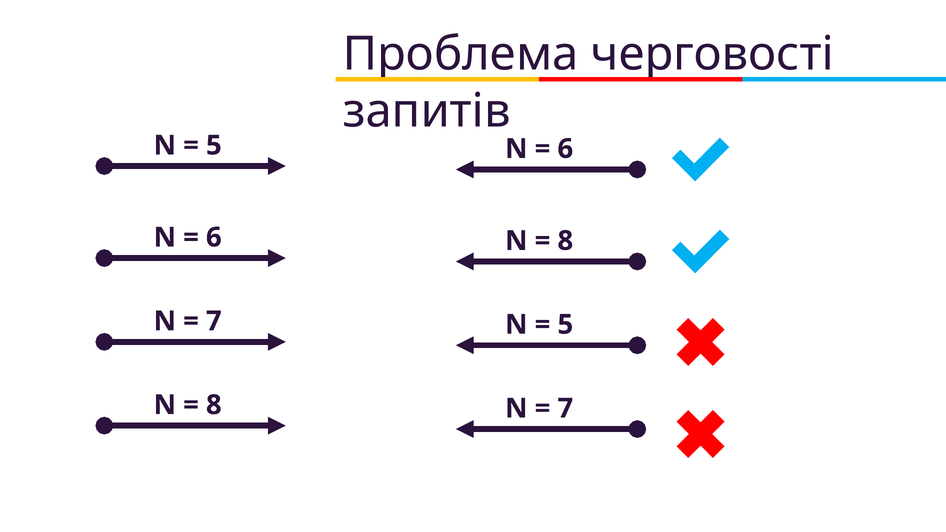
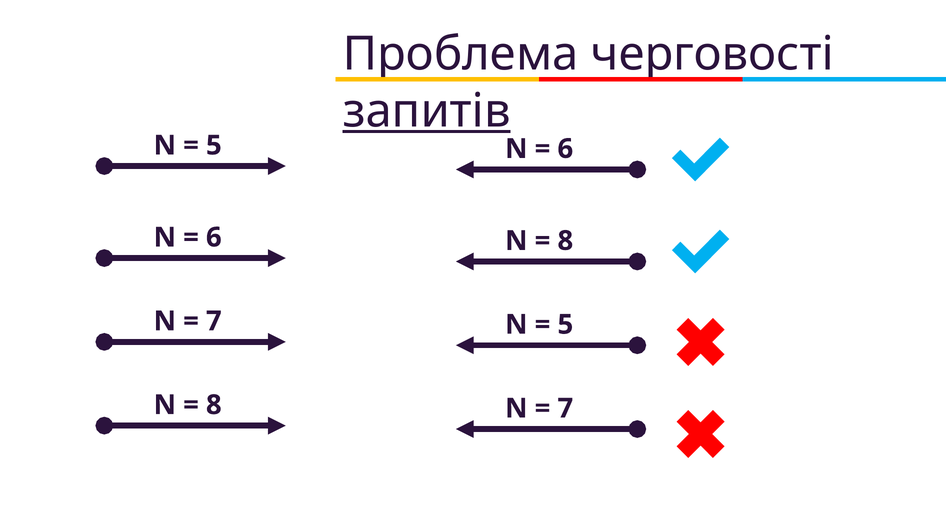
запитів underline: none -> present (427, 111)
